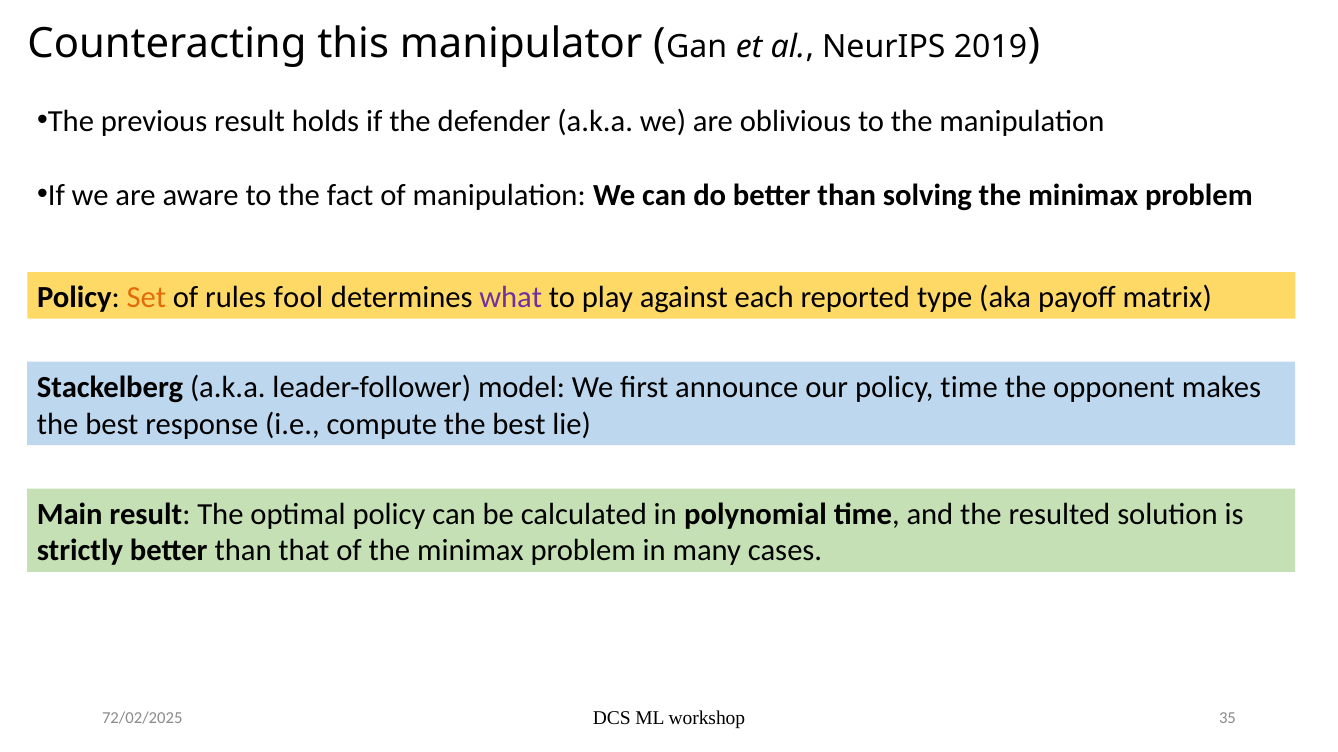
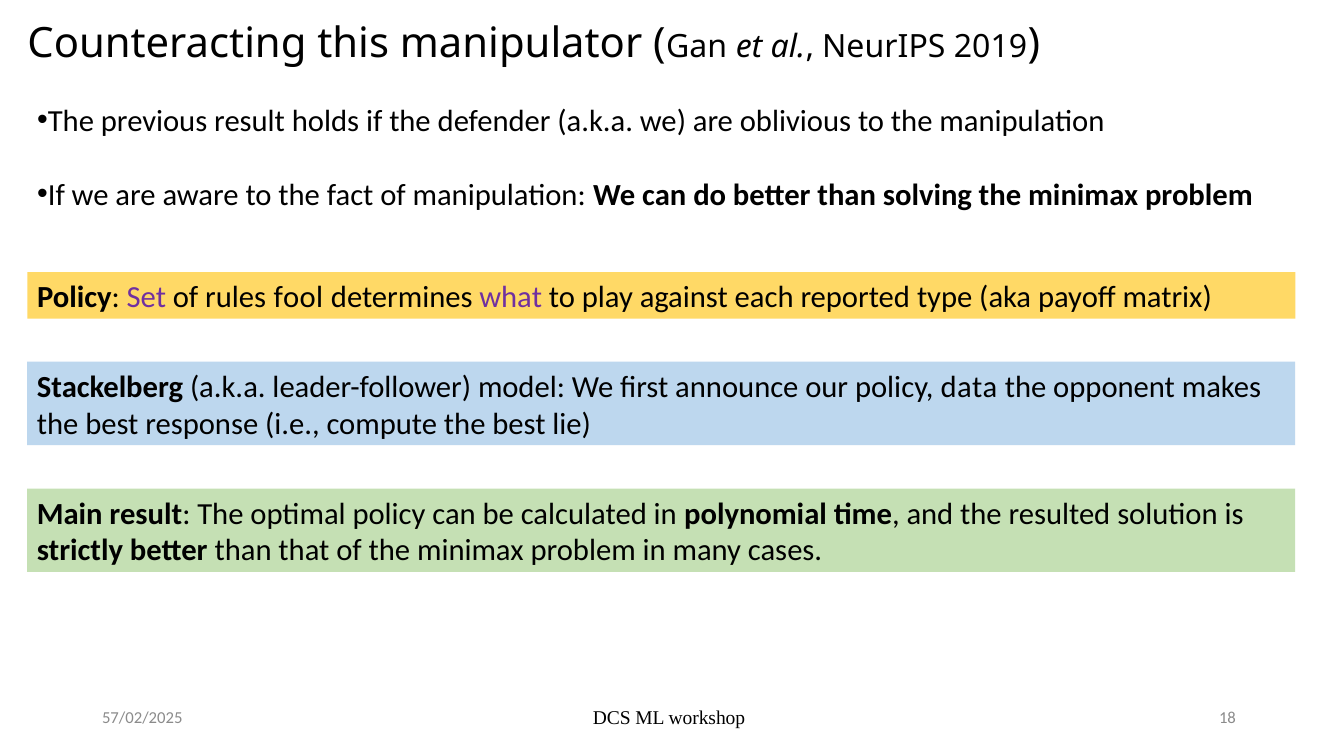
Set colour: orange -> purple (146, 298)
policy time: time -> data (969, 388)
35: 35 -> 18 (1227, 719)
72/02/2025: 72/02/2025 -> 57/02/2025 (142, 719)
